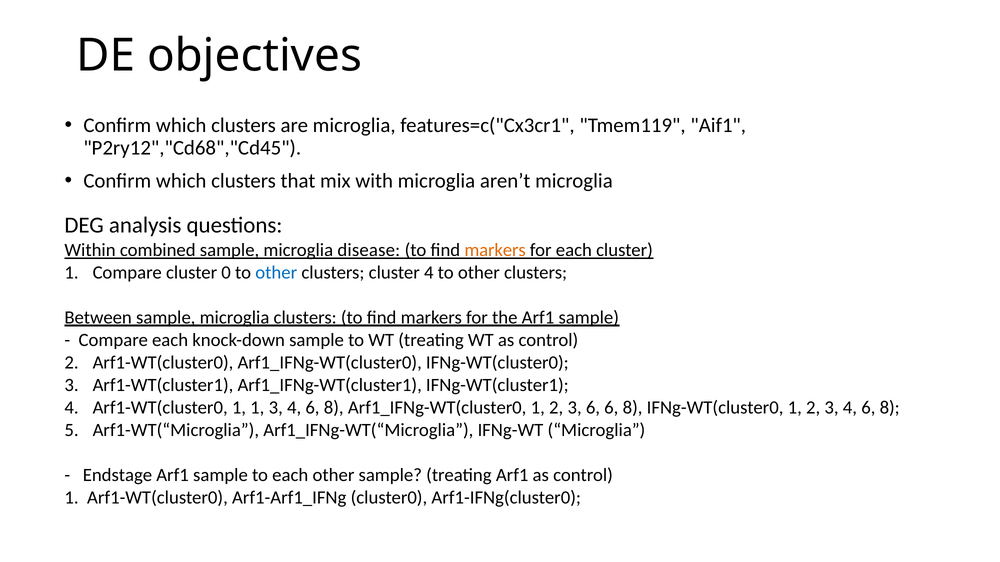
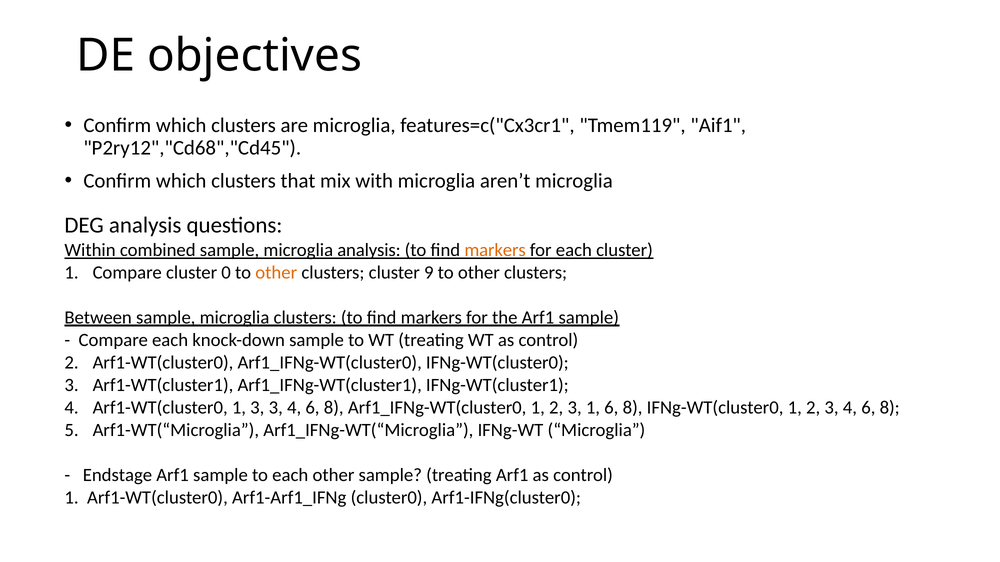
microglia disease: disease -> analysis (369, 250)
other colour: blue -> orange (276, 273)
cluster 4: 4 -> 9 (429, 273)
1 1: 1 -> 3 (257, 408)
3 6: 6 -> 1 (593, 408)
